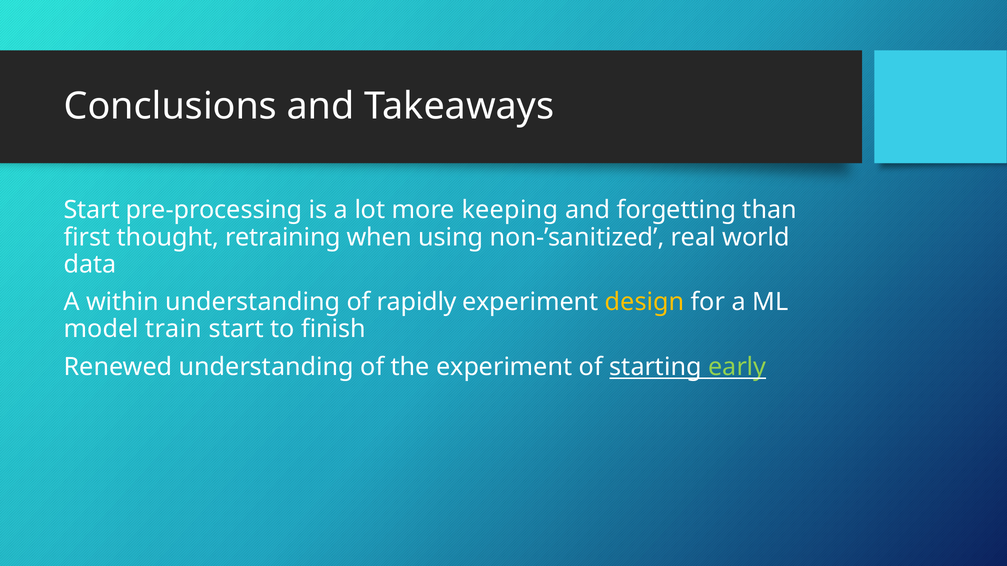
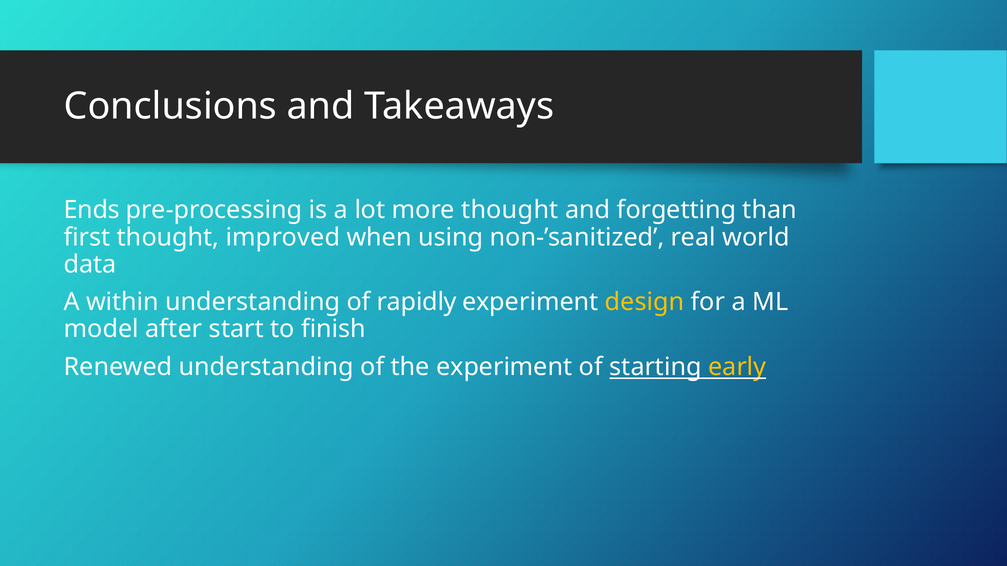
Start: Start -> Ends (92, 210)
more keeping: keeping -> thought (510, 210)
retraining: retraining -> improved (283, 237)
train: train -> after (174, 329)
early colour: light green -> yellow (737, 367)
